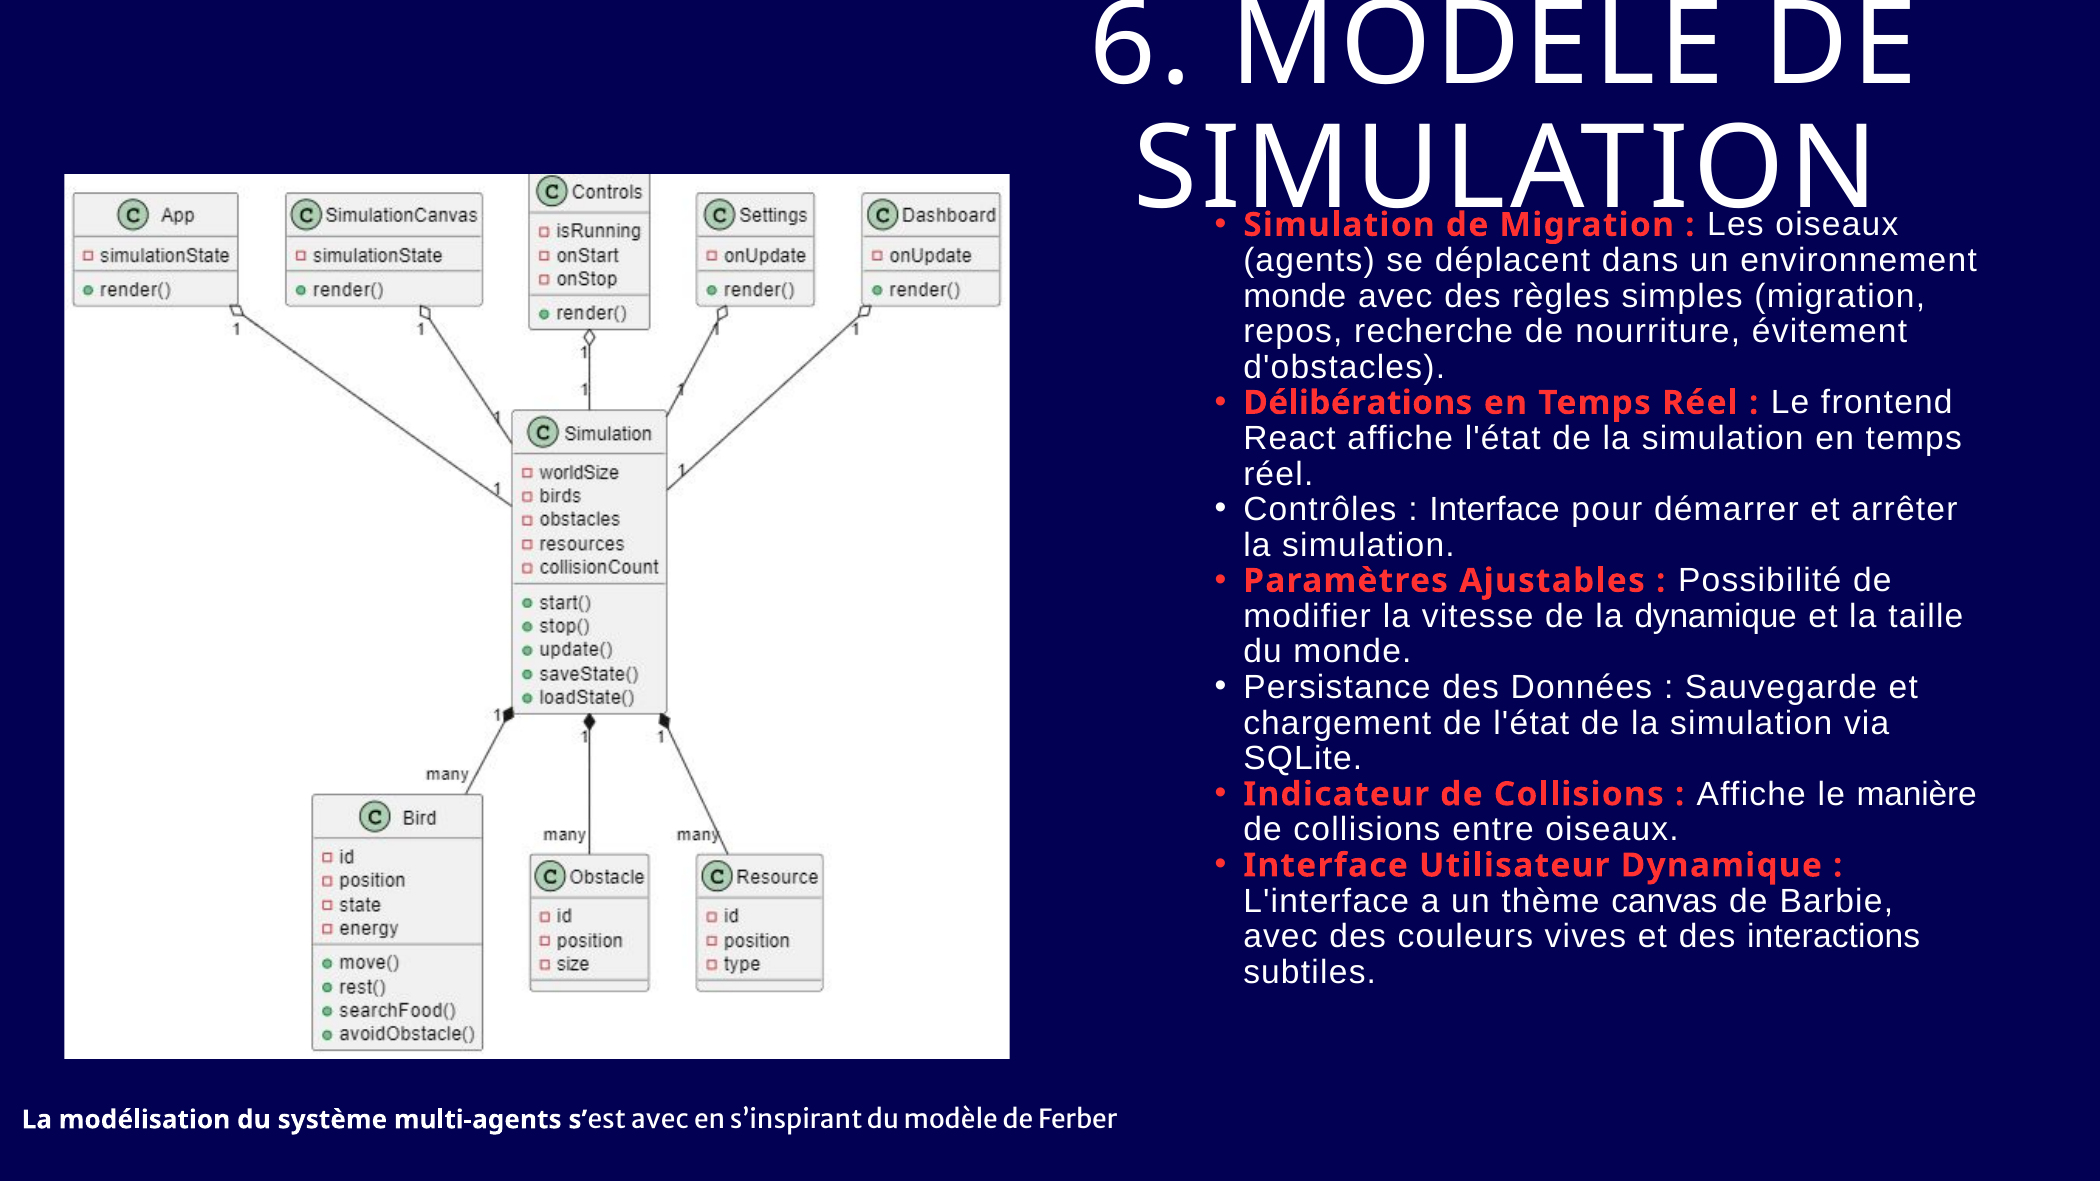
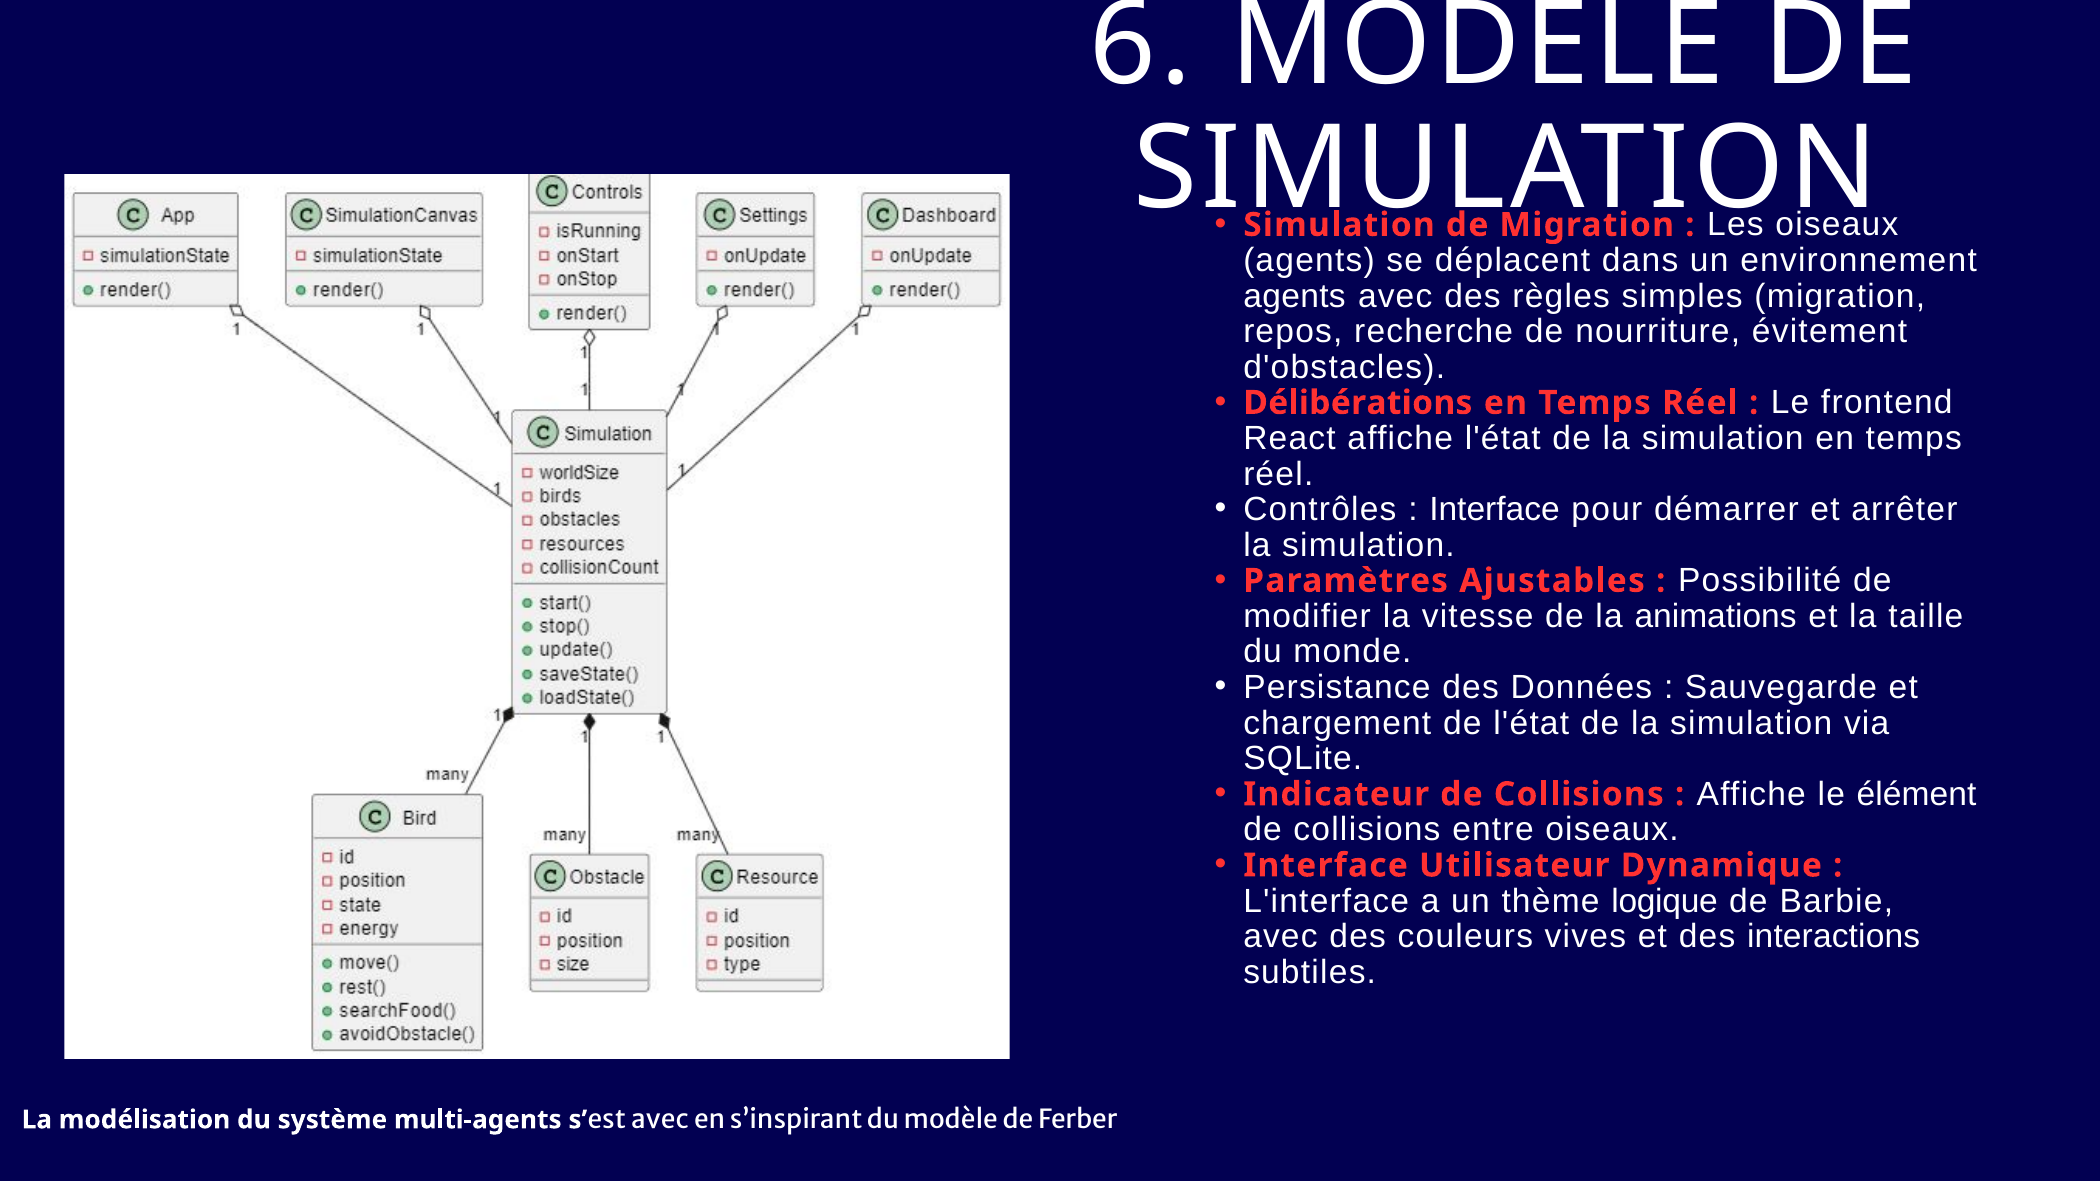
monde: monde -> agents (1295, 296)
la dynamique: dynamique -> animations (1716, 616)
manière: manière -> élément (1917, 794)
canvas: canvas -> logique (1665, 901)
